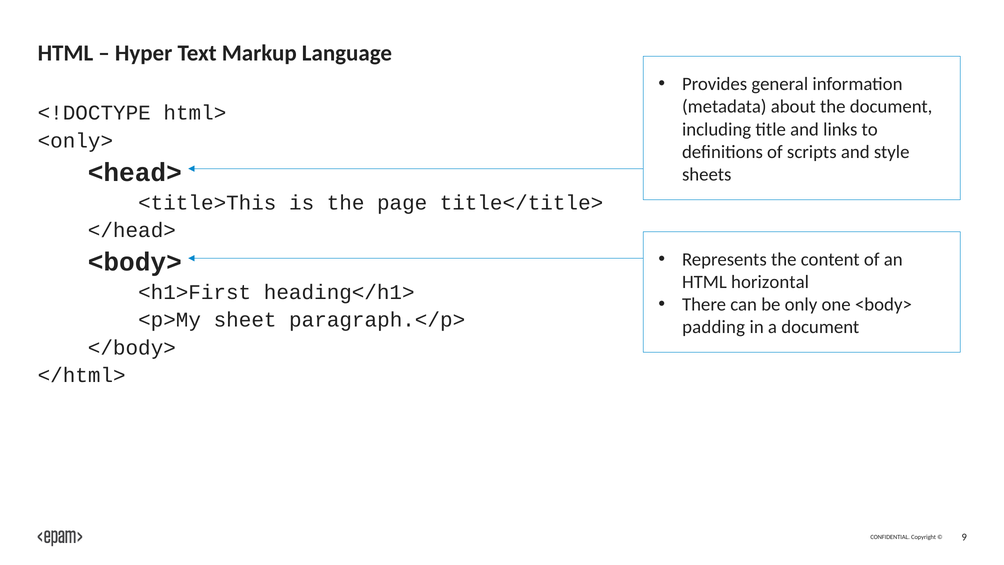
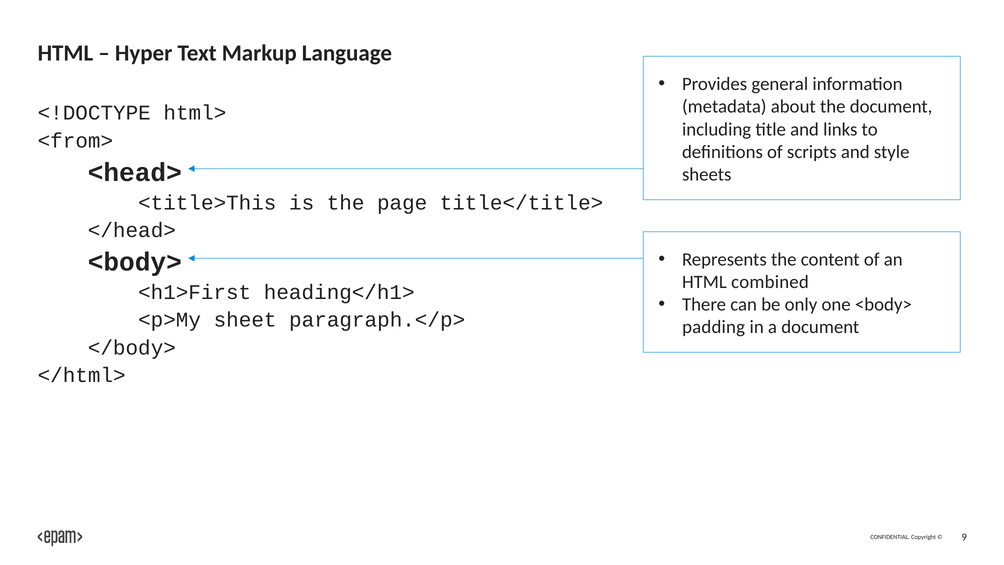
<only>: <only> -> <from> (75, 141)
horizontal: horizontal -> combined (770, 282)
